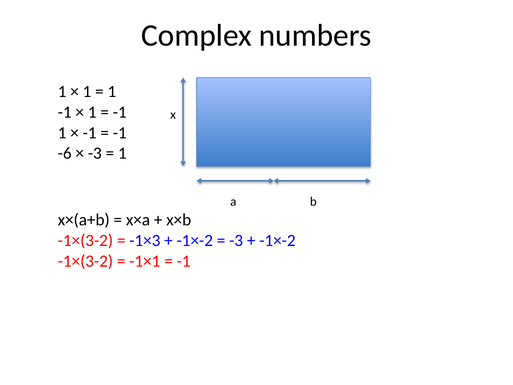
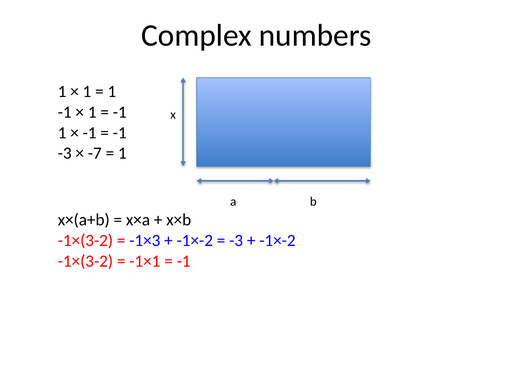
-6: -6 -> -3 (65, 153)
-3: -3 -> -7 (95, 153)
